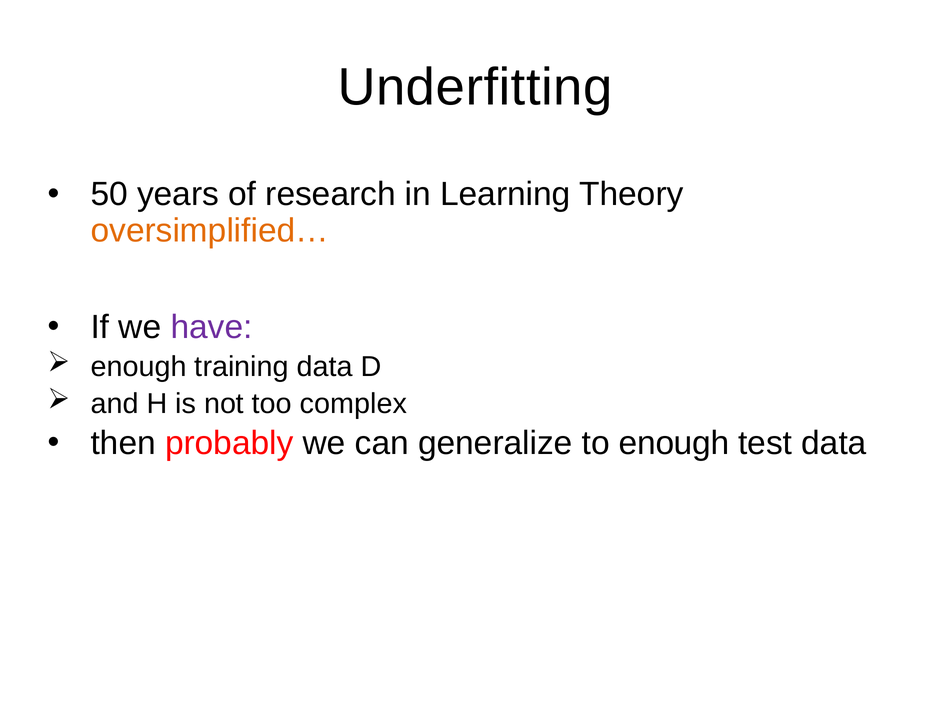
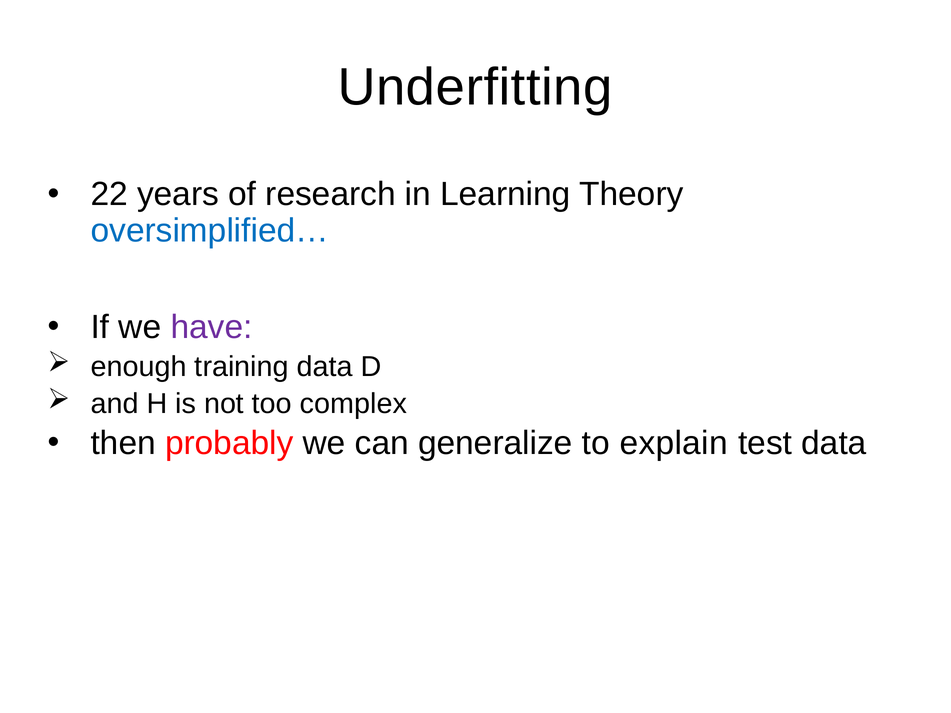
50: 50 -> 22 (109, 194)
oversimplified… colour: orange -> blue (210, 231)
to enough: enough -> explain (674, 443)
